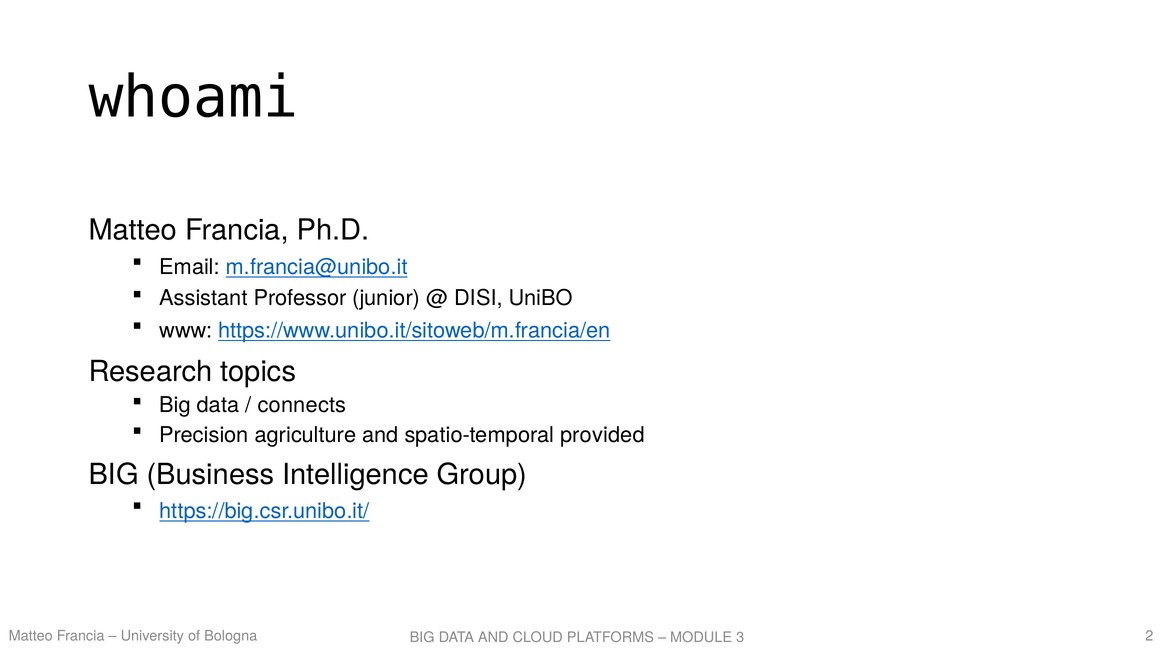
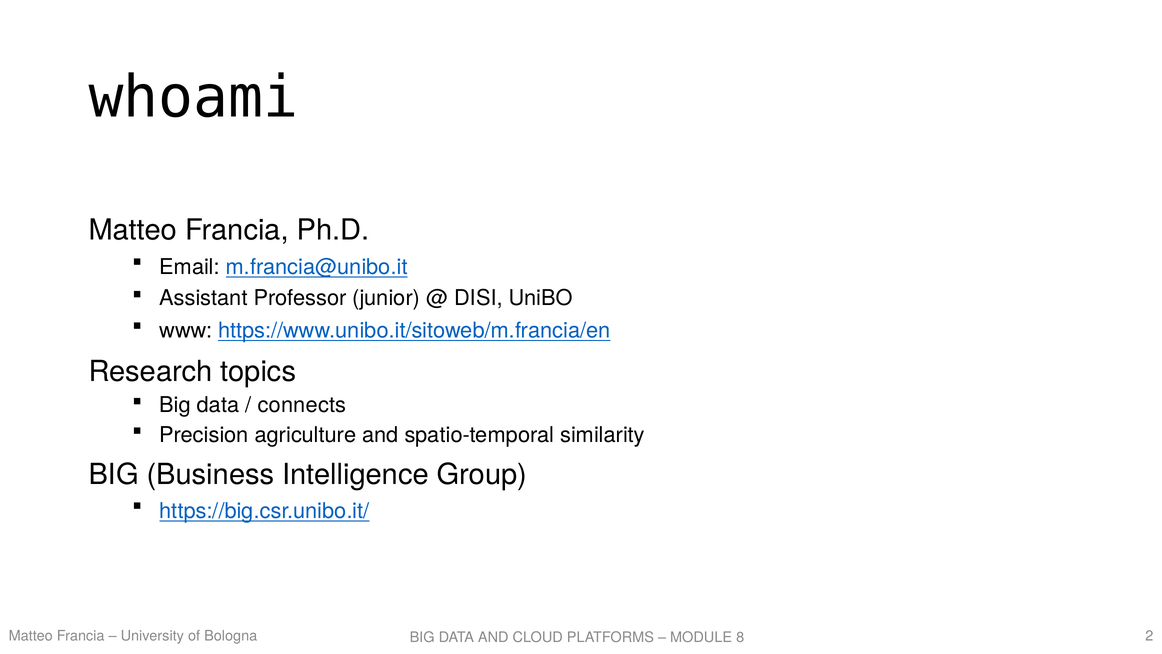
provided: provided -> similarity (603, 435)
3: 3 -> 8 (740, 637)
